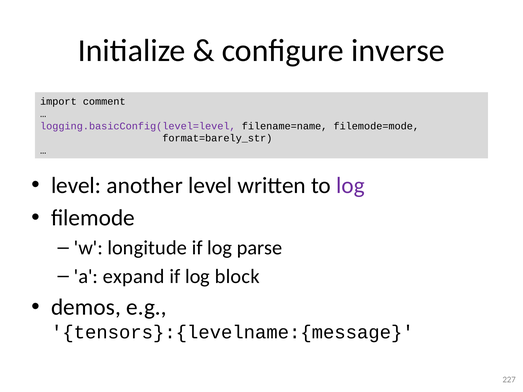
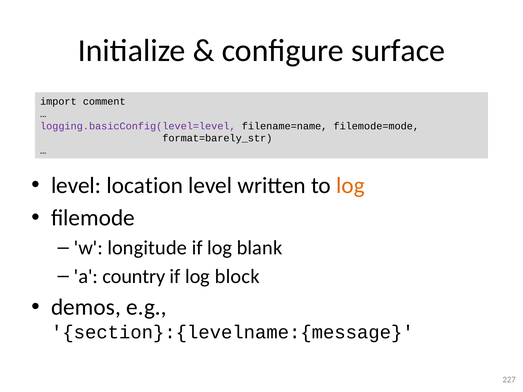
inverse: inverse -> surface (398, 51)
another: another -> location (145, 186)
log colour: purple -> orange (350, 186)
parse: parse -> blank (259, 248)
expand: expand -> country (134, 277)
tensors}:{levelname:{message: tensors}:{levelname:{message -> section}:{levelname:{message (232, 333)
